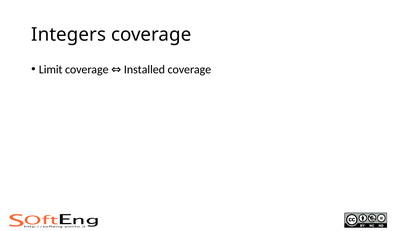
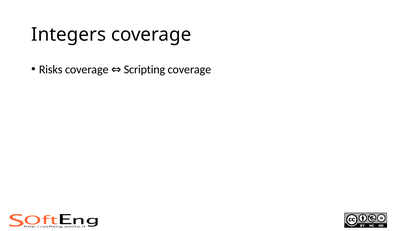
Limit: Limit -> Risks (51, 69)
Installed: Installed -> Scripting (144, 69)
